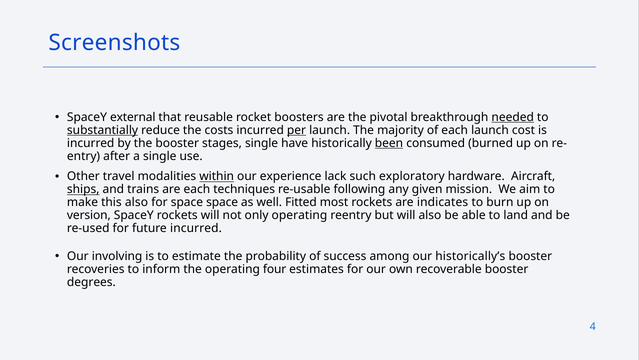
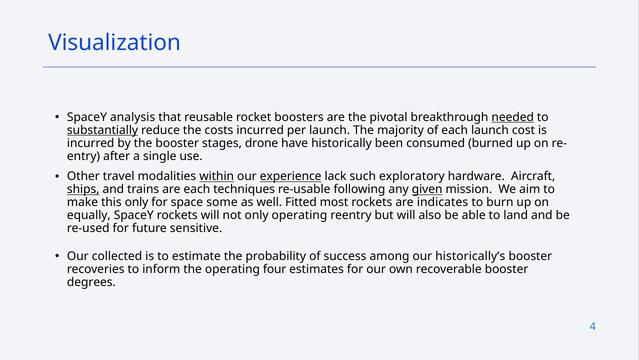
Screenshots: Screenshots -> Visualization (115, 43)
external: external -> analysis (133, 117)
per underline: present -> none (296, 130)
stages single: single -> drone (262, 143)
been underline: present -> none (389, 143)
experience underline: none -> present (291, 176)
given underline: none -> present (427, 189)
this also: also -> only (137, 202)
space space: space -> some (222, 202)
version: version -> equally (89, 215)
future incurred: incurred -> sensitive (196, 228)
involving: involving -> collected (117, 256)
